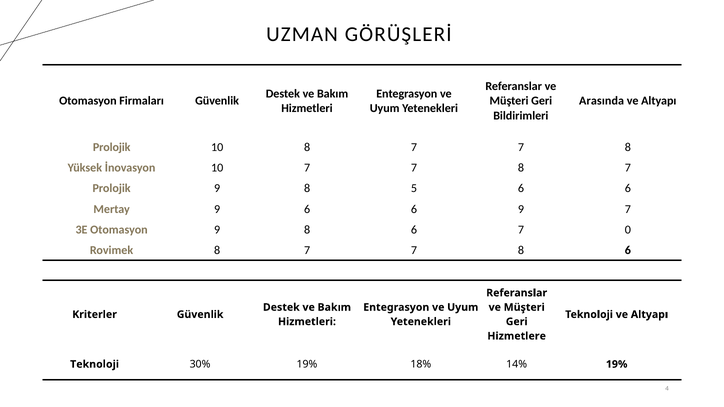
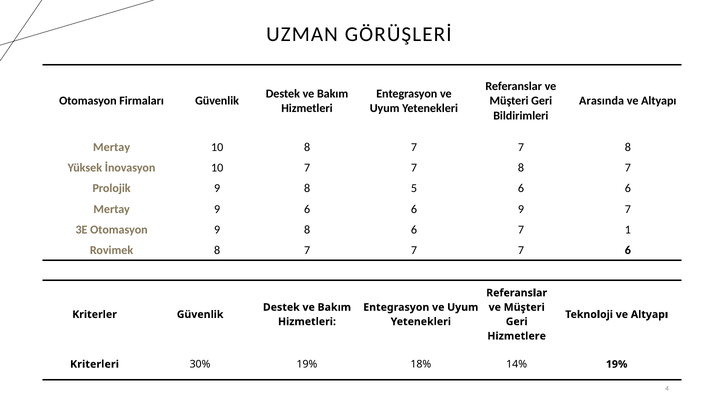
Prolojik: Prolojik -> Mertay (112, 147)
0: 0 -> 1 (628, 230)
8: 8 -> 7 (521, 250)
Teknoloji: Teknoloji -> Kriterleri (95, 364)
